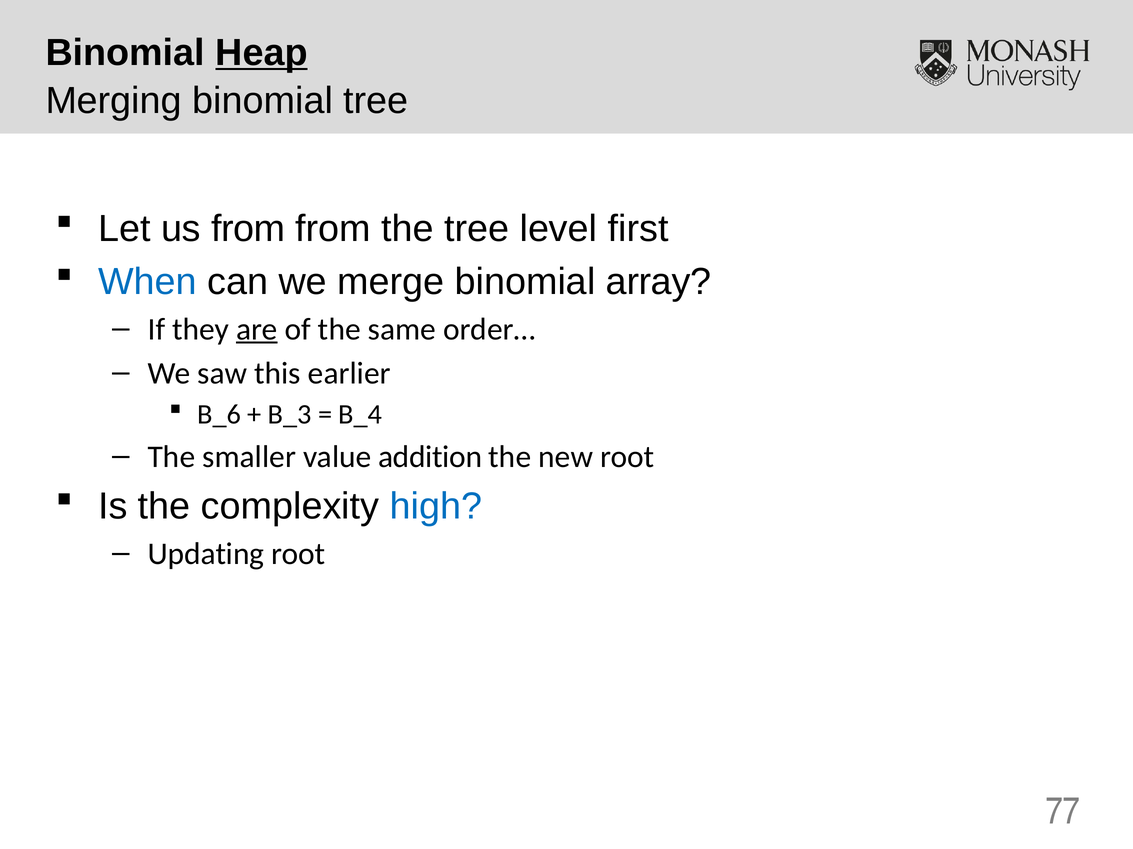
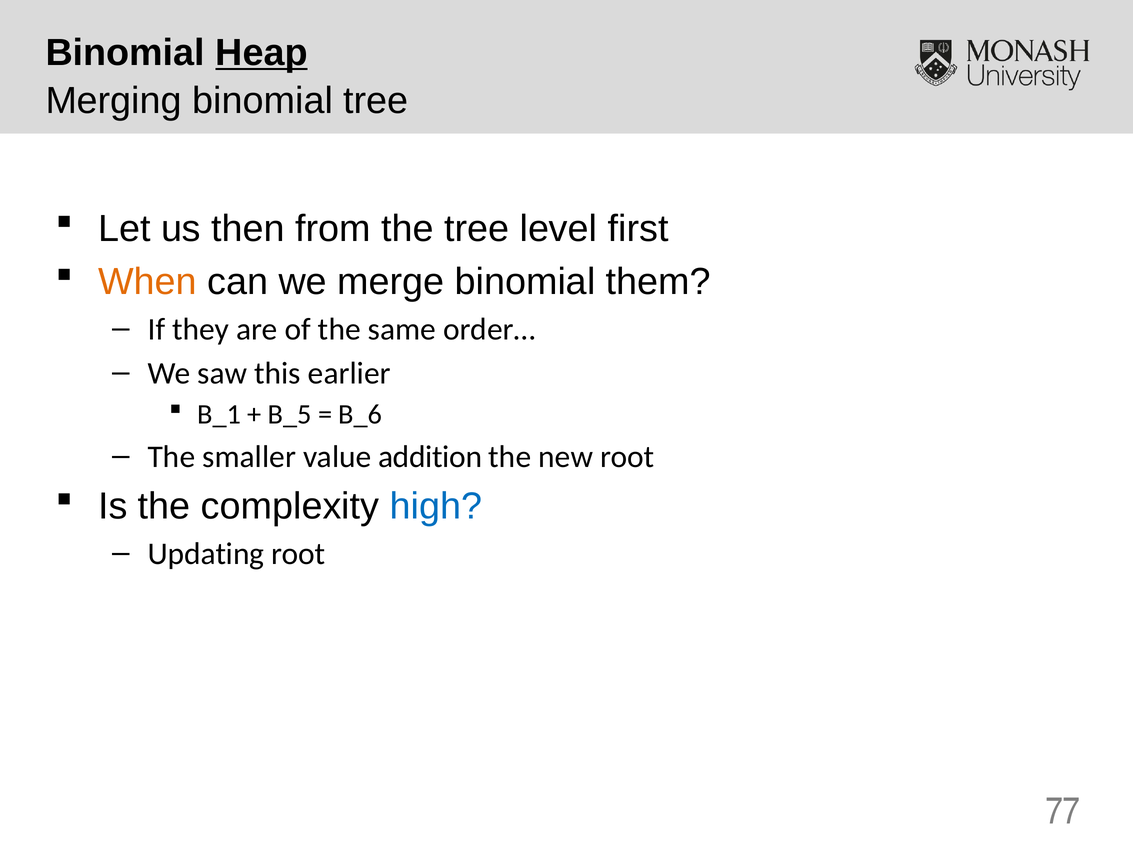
us from: from -> then (248, 229)
When colour: blue -> orange (147, 282)
array: array -> them (658, 282)
are underline: present -> none (257, 329)
B_6: B_6 -> B_1 (219, 415)
B_3: B_3 -> B_5 (290, 415)
B_4: B_4 -> B_6 (360, 415)
